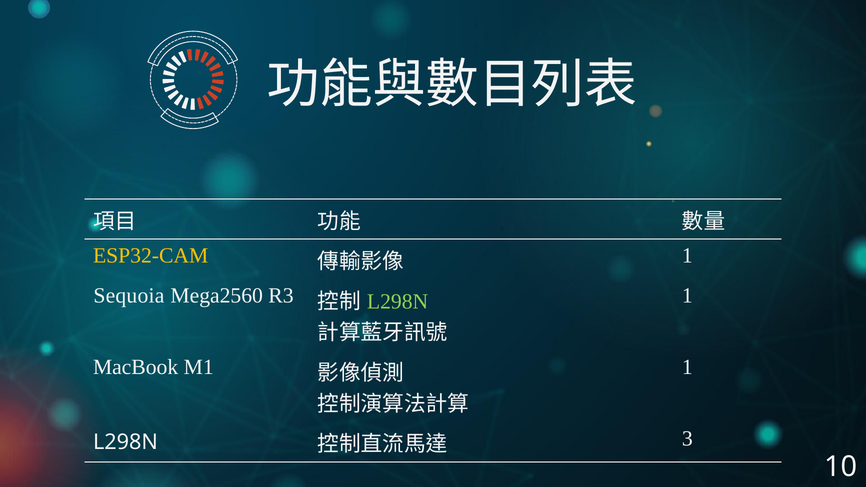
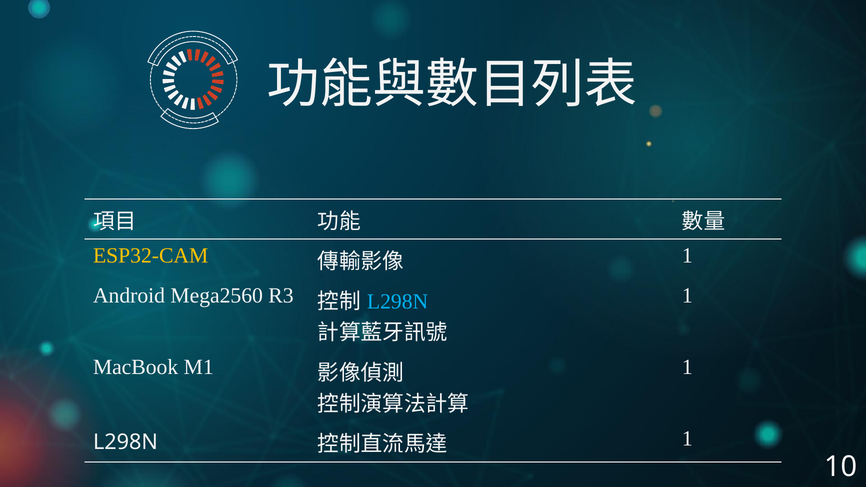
Sequoia: Sequoia -> Android (129, 296)
L298N colour: light green -> light blue (398, 302)
3: 3 -> 1 (687, 439)
